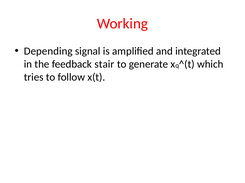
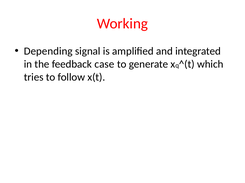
stair: stair -> case (104, 64)
